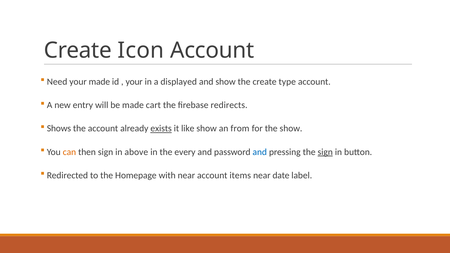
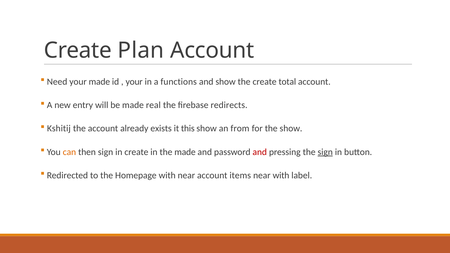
Icon: Icon -> Plan (141, 50)
displayed: displayed -> functions (179, 82)
type: type -> total (287, 82)
cart: cart -> real (153, 105)
Shows: Shows -> Kshitij (59, 129)
exists underline: present -> none (161, 129)
like: like -> this (188, 129)
in above: above -> create (136, 152)
the every: every -> made (185, 152)
and colour: blue -> red (260, 152)
near date: date -> with (281, 175)
